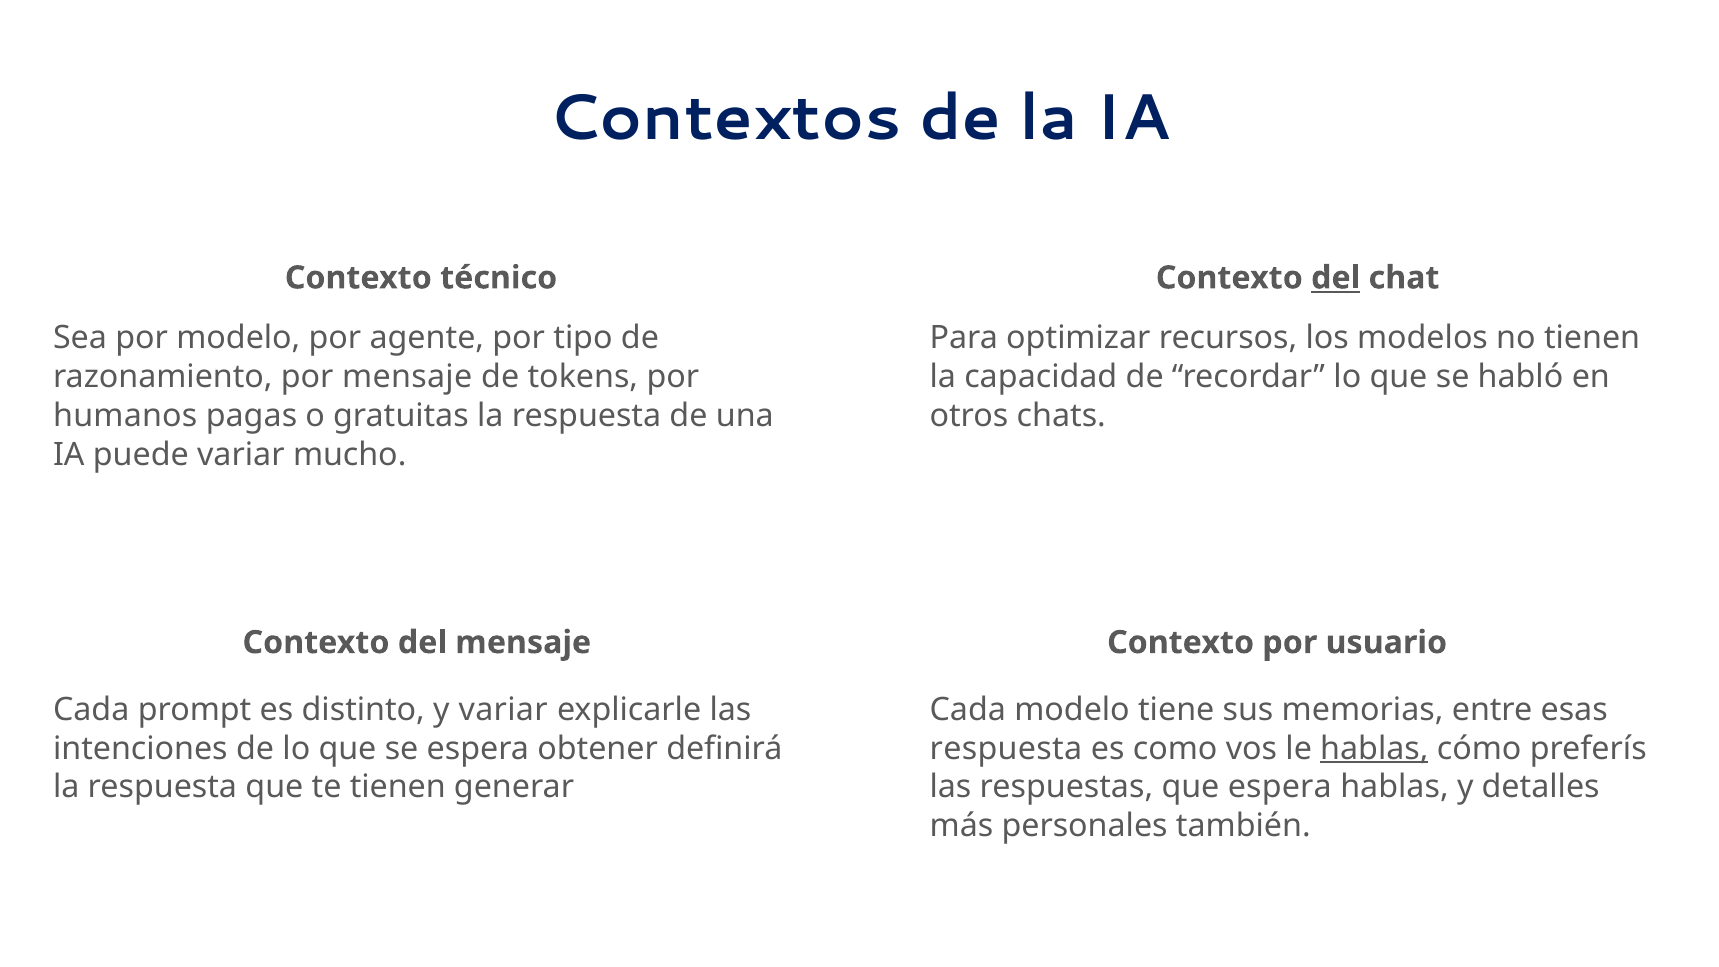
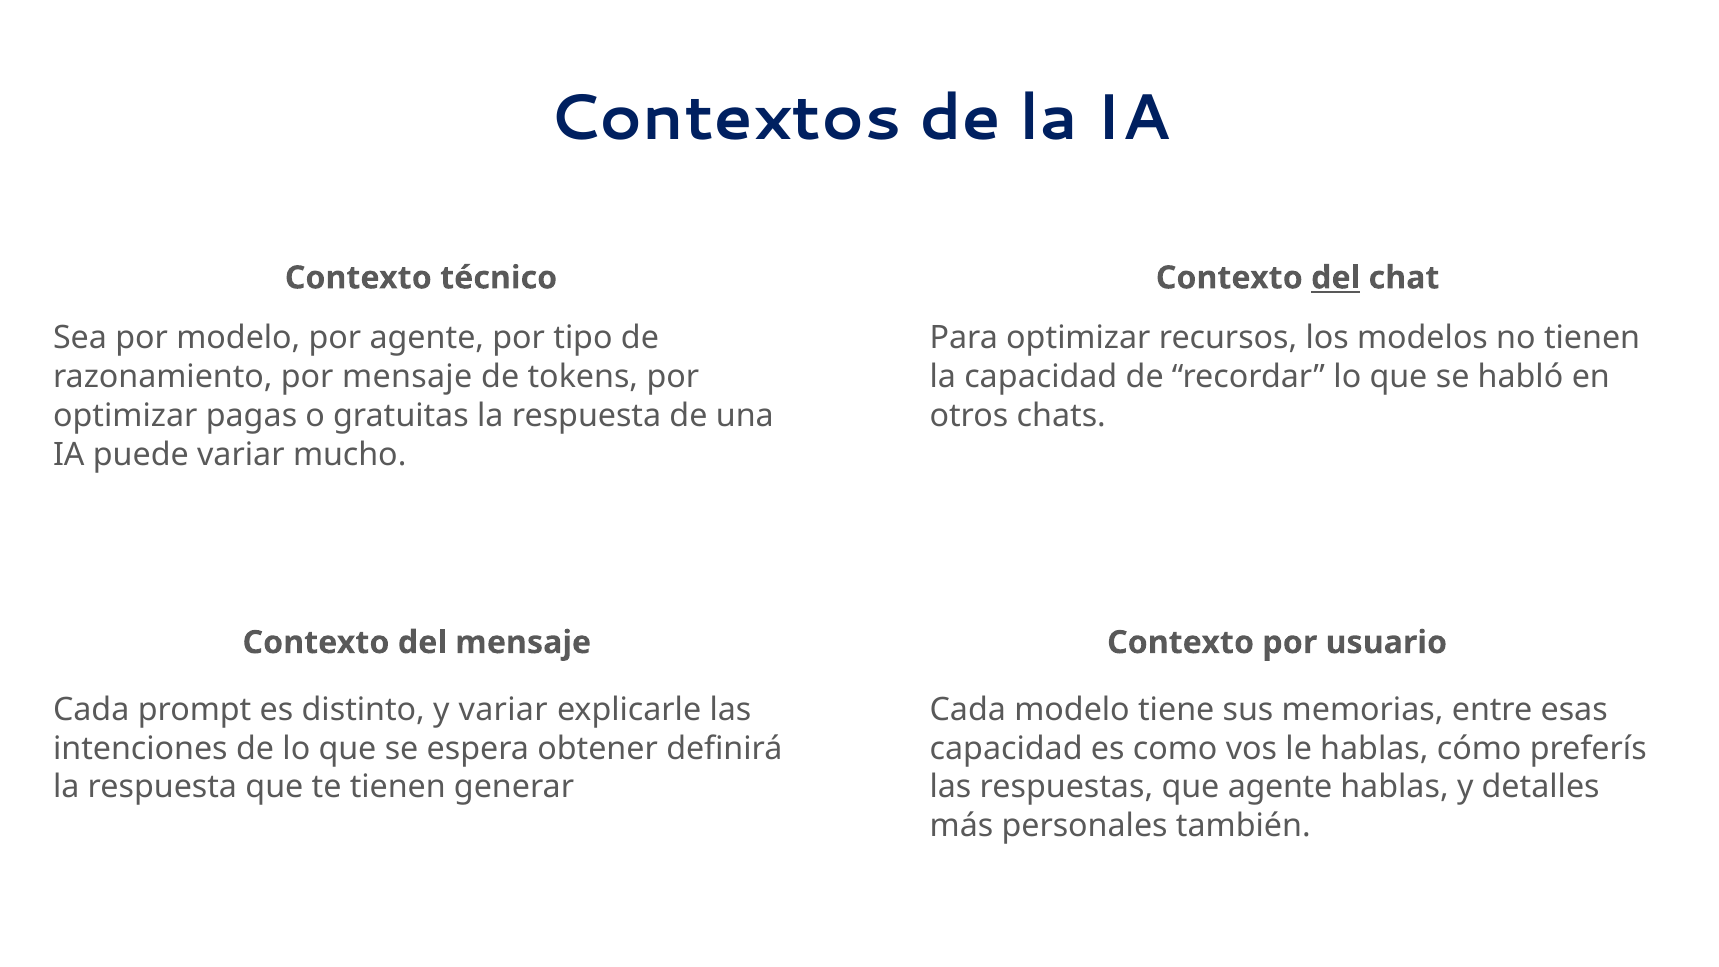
humanos: humanos -> optimizar (125, 416)
respuesta: respuesta -> capacidad (1006, 748)
hablas underline: present -> none (1374, 748)
que espera: espera -> agente (1280, 787)
